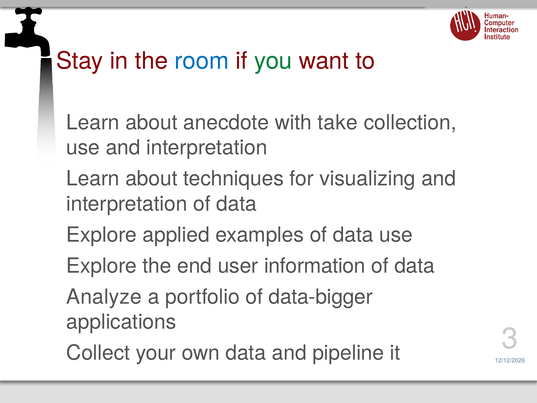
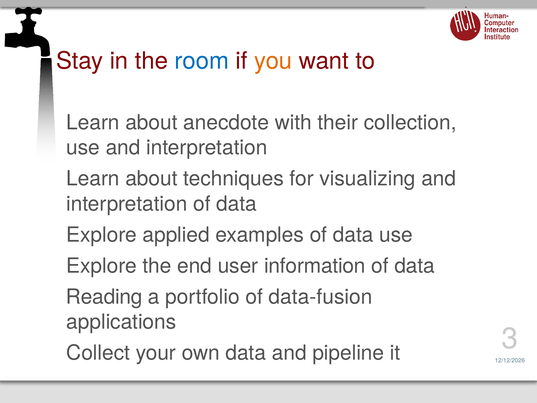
you colour: green -> orange (273, 61)
take: take -> their (338, 122)
Analyze: Analyze -> Reading (104, 297)
data-bigger: data-bigger -> data-fusion (321, 297)
